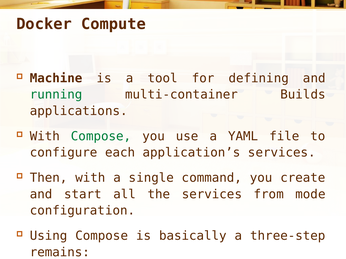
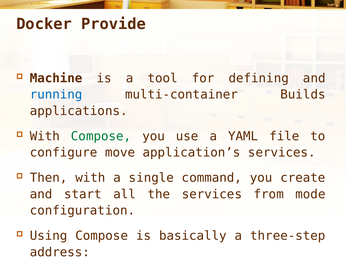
Compute: Compute -> Provide (113, 24)
running colour: green -> blue (56, 95)
each: each -> move (120, 153)
remains: remains -> address (60, 253)
